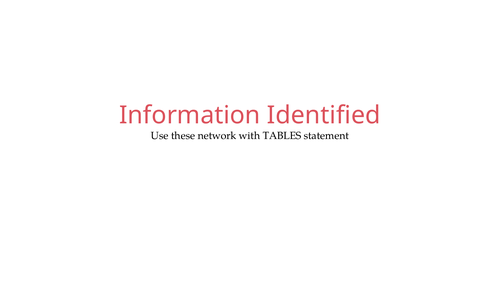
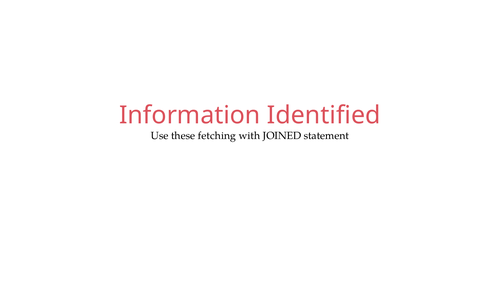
network: network -> fetching (217, 136)
TABLES: TABLES -> JOINED (282, 136)
